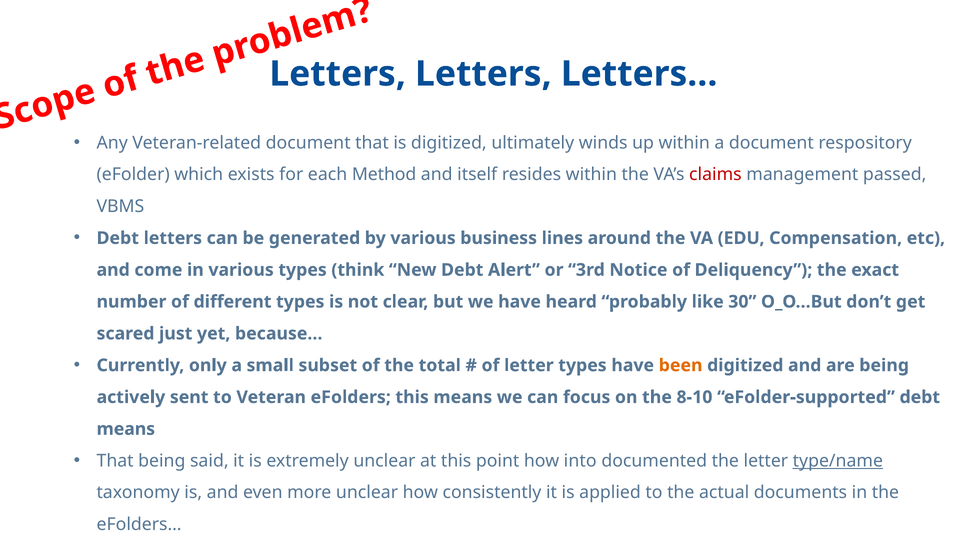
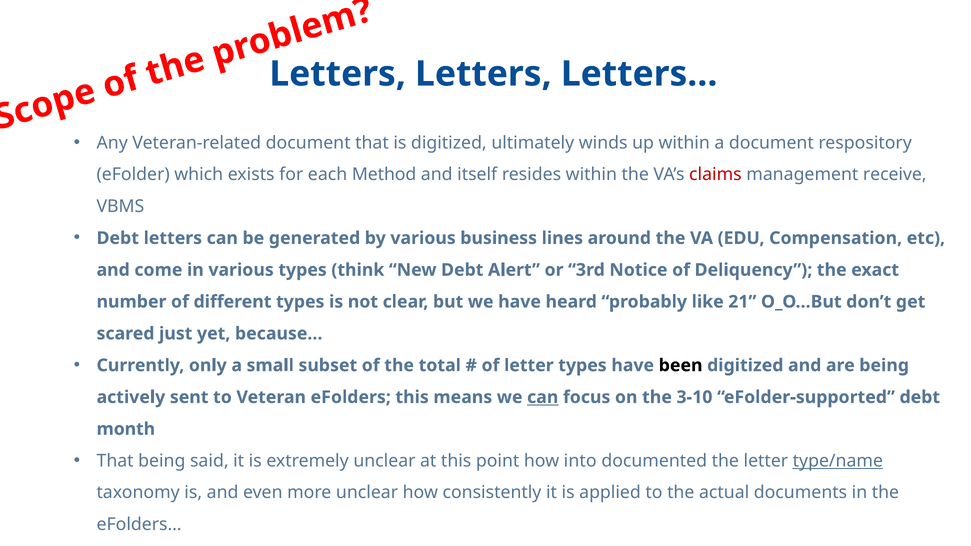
passed: passed -> receive (895, 175)
30: 30 -> 21 (742, 302)
been colour: orange -> black (681, 366)
can underline: none -> present (543, 397)
8-10: 8-10 -> 3-10 (694, 397)
means: means -> month (126, 429)
